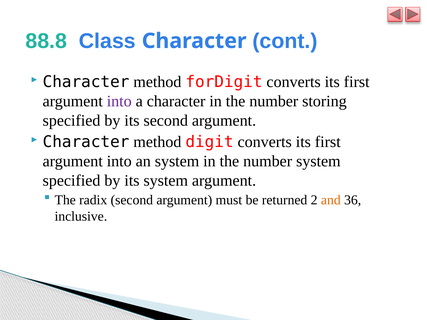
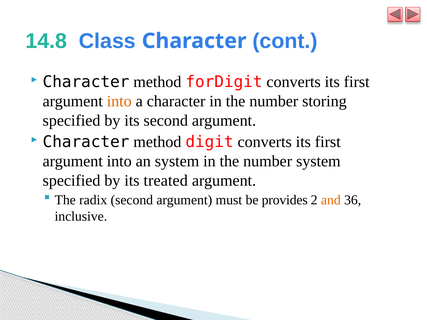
88.8: 88.8 -> 14.8 (46, 41)
into colour: purple -> orange (119, 101)
its system: system -> treated (166, 181)
returned: returned -> provides (285, 200)
